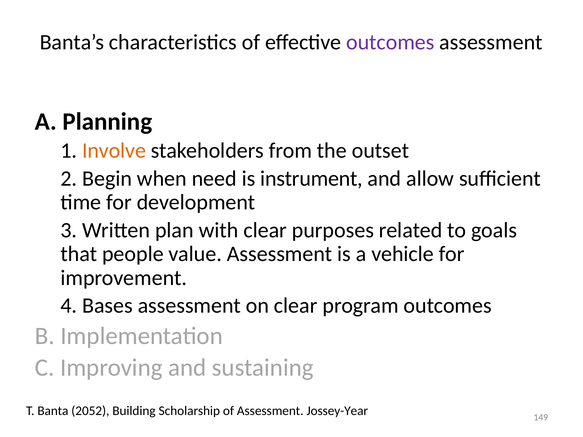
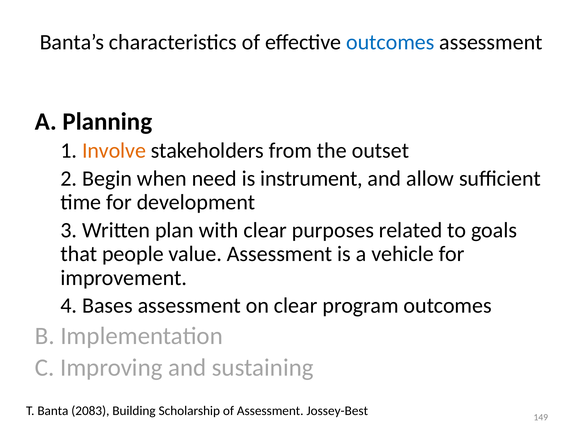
outcomes colour: purple -> blue (390, 42)
2052: 2052 -> 2083 (90, 411)
Jossey-Year: Jossey-Year -> Jossey-Best (337, 411)
